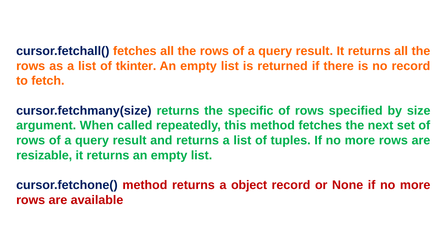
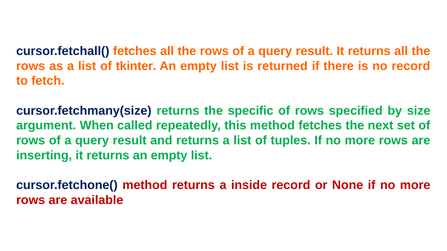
resizable: resizable -> inserting (44, 156)
object: object -> inside (249, 185)
